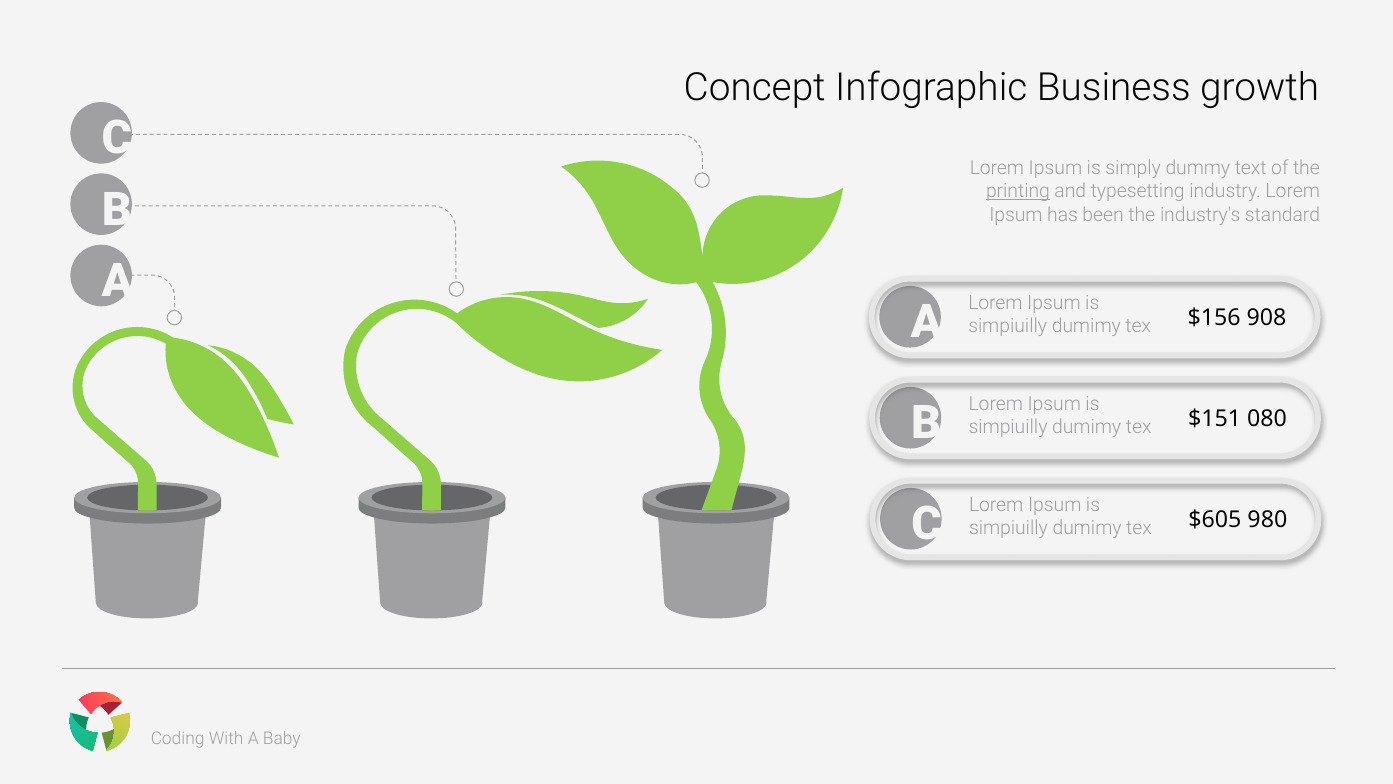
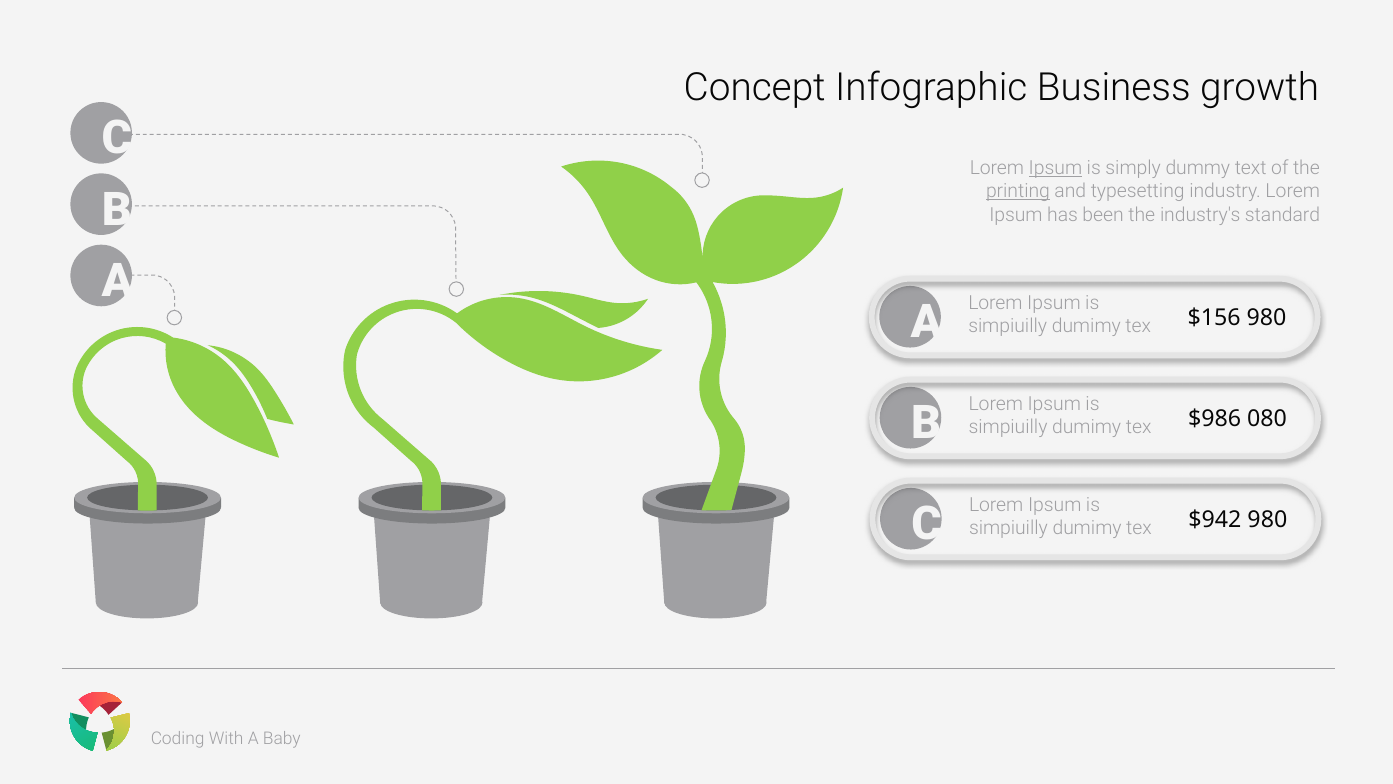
Ipsum underline: none -> present (1055, 168)
$156 908: 908 -> 980 (1267, 318)
$151: $151 -> $986 (1215, 419)
$605: $605 -> $942 (1215, 520)
